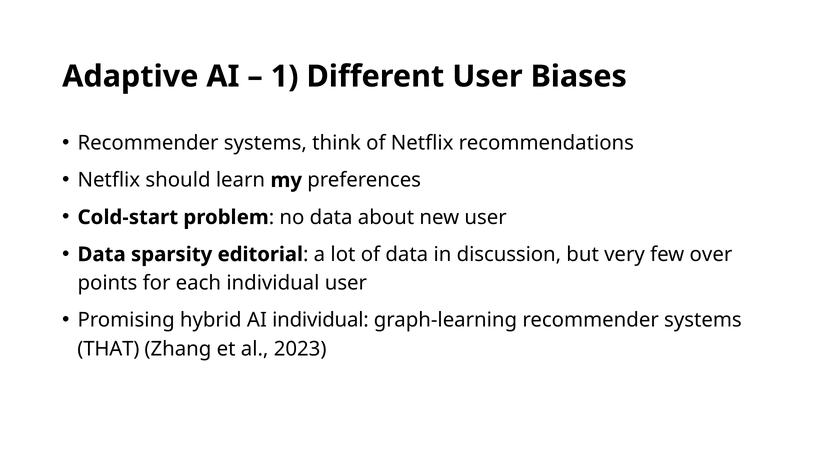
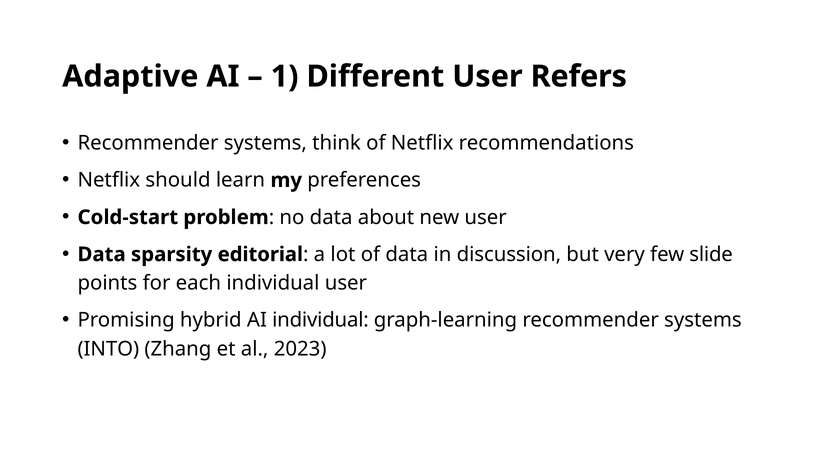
Biases: Biases -> Refers (579, 76)
over: over -> slide (711, 254)
THAT: THAT -> INTO (108, 349)
